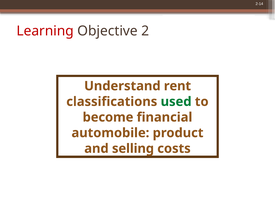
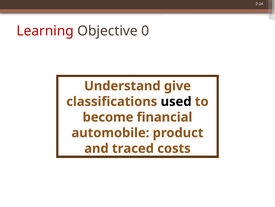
2: 2 -> 0 (145, 31)
rent: rent -> give (177, 86)
used colour: green -> black (176, 101)
selling: selling -> traced (133, 148)
